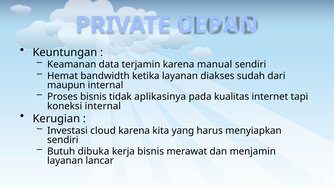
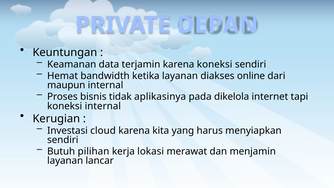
karena manual: manual -> koneksi (215, 64)
sudah: sudah -> online (251, 76)
kualitas: kualitas -> dikelola (232, 97)
dibuka: dibuka -> pilihan (93, 151)
kerja bisnis: bisnis -> lokasi (151, 151)
